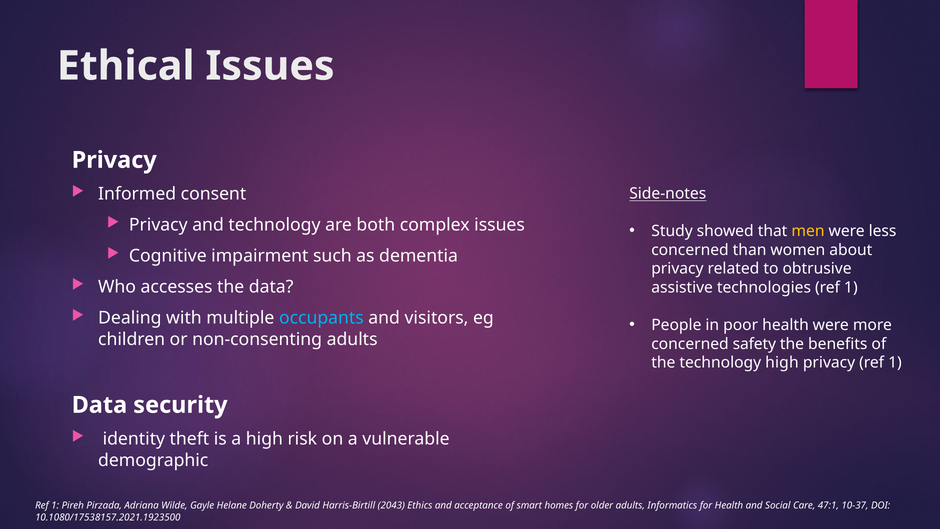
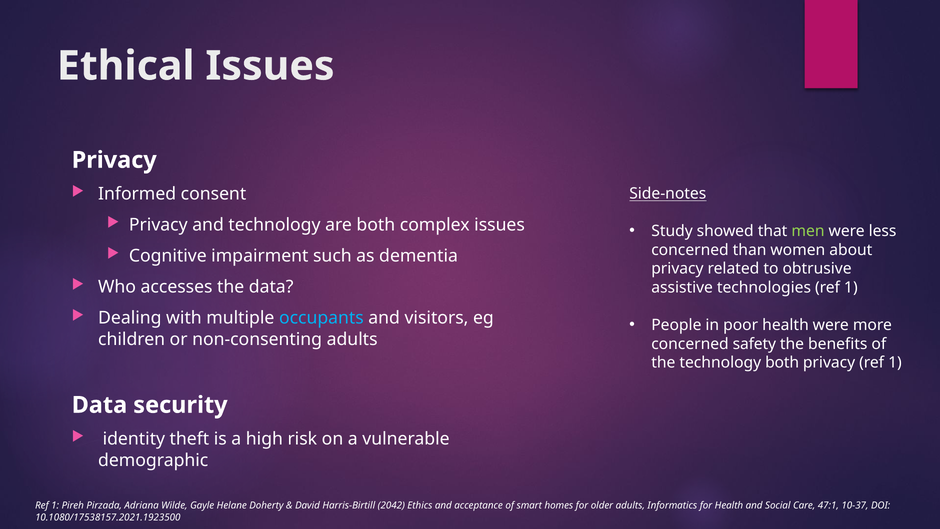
men colour: yellow -> light green (808, 231)
technology high: high -> both (782, 363)
2043: 2043 -> 2042 (391, 505)
